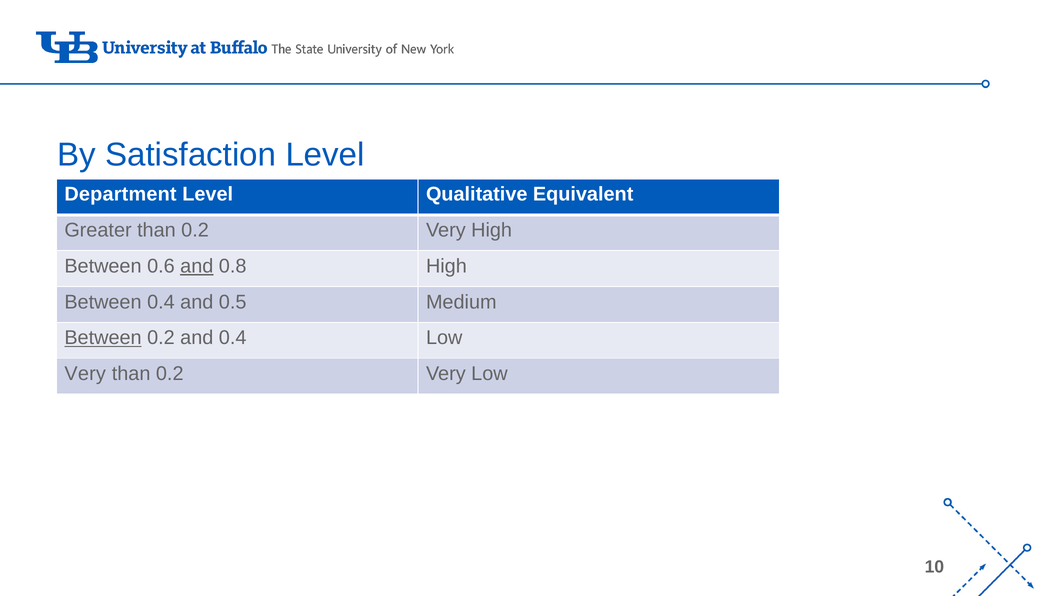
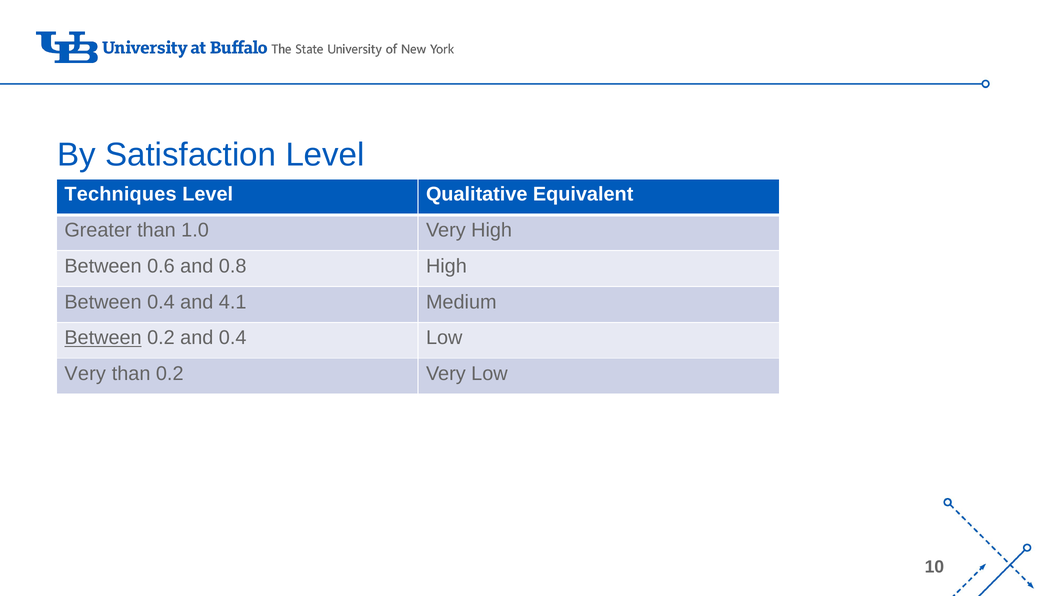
Department: Department -> Techniques (120, 195)
Greater than 0.2: 0.2 -> 1.0 (195, 230)
and underline: present -> none (197, 266)
0.5: 0.5 -> 4.1 (233, 302)
